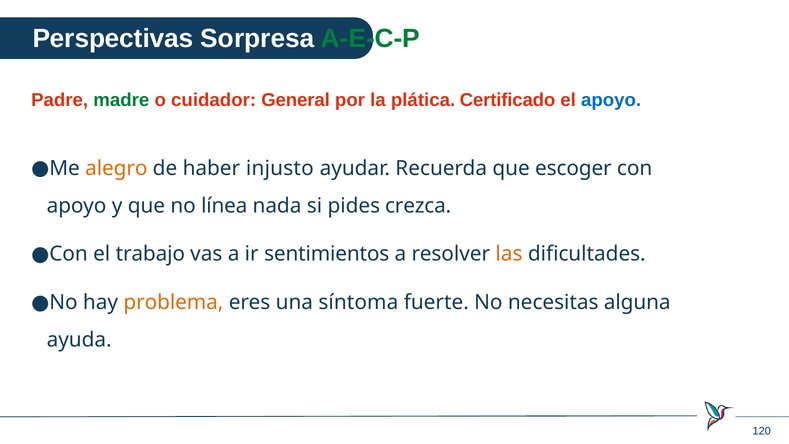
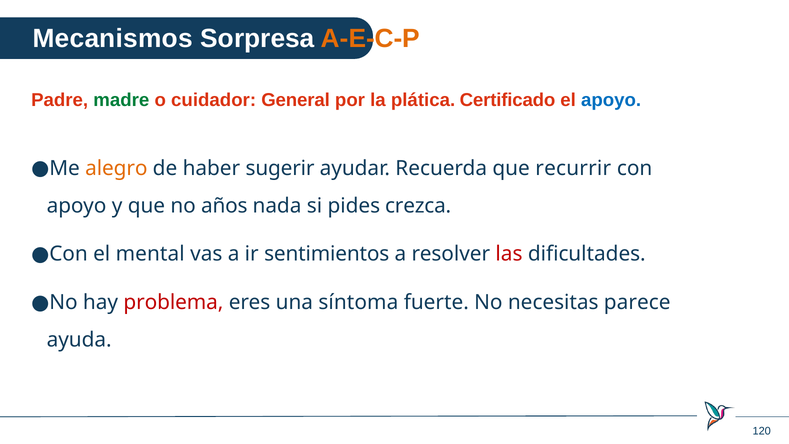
Perspectivas: Perspectivas -> Mecanismos (113, 39)
A-E-C-P colour: green -> orange (370, 39)
injusto: injusto -> sugerir (280, 168)
escoger: escoger -> recurrir (573, 168)
línea: línea -> años (224, 206)
trabajo: trabajo -> mental (150, 254)
las colour: orange -> red (509, 254)
problema colour: orange -> red (173, 302)
alguna: alguna -> parece (637, 302)
